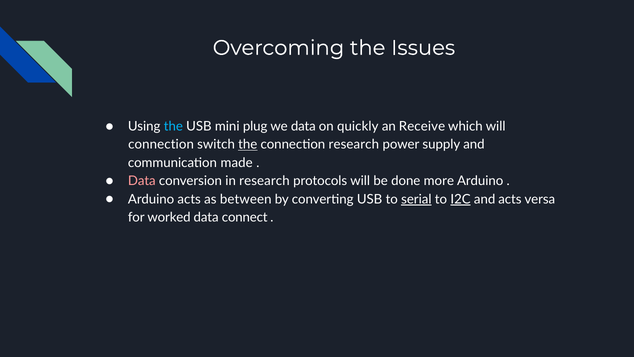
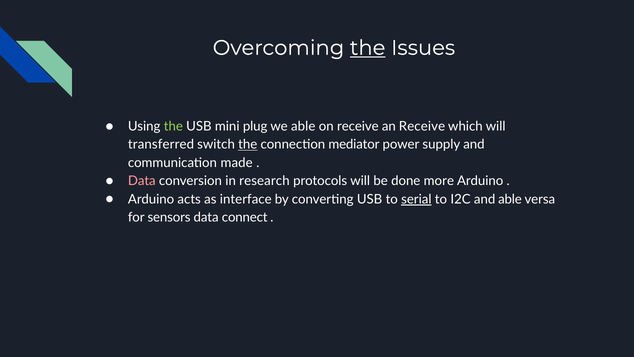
the underline: none -> present (368, 48)
the colour: light blue -> light green (173, 126)
we data: data -> able (303, 126)
on quickly: quickly -> receive (358, 126)
connection: connection -> transferred (161, 144)
connection research: research -> mediator (354, 144)
between: between -> interface (246, 199)
I2C underline: present -> none (461, 199)
and acts: acts -> able (510, 199)
worked: worked -> sensors (169, 217)
